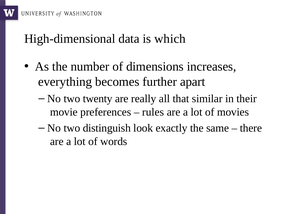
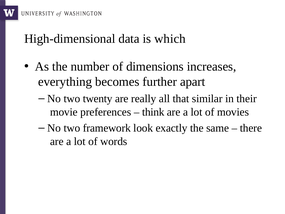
rules: rules -> think (153, 112)
distinguish: distinguish -> framework (107, 128)
